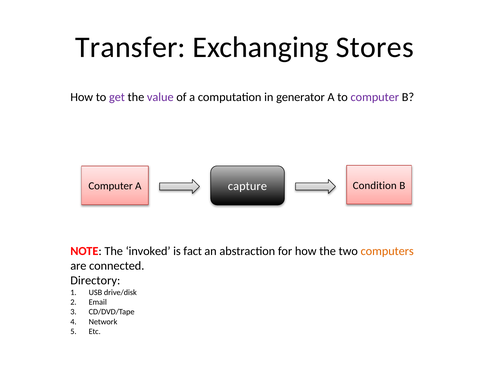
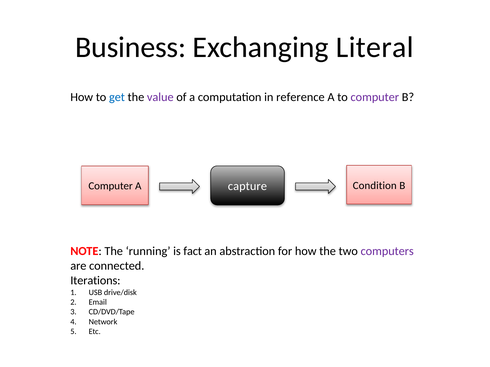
Transfer: Transfer -> Business (131, 47)
Stores: Stores -> Literal (375, 47)
get colour: purple -> blue (117, 97)
generator: generator -> reference (300, 97)
invoked: invoked -> running (148, 251)
computers colour: orange -> purple (387, 251)
Directory: Directory -> Iterations (95, 281)
